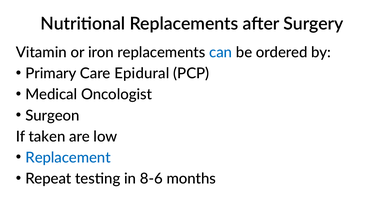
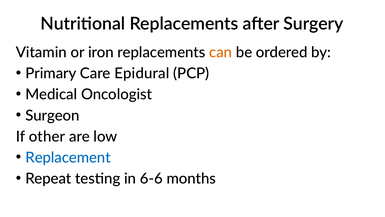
can colour: blue -> orange (221, 52)
taken: taken -> other (47, 136)
8-6: 8-6 -> 6-6 (151, 178)
